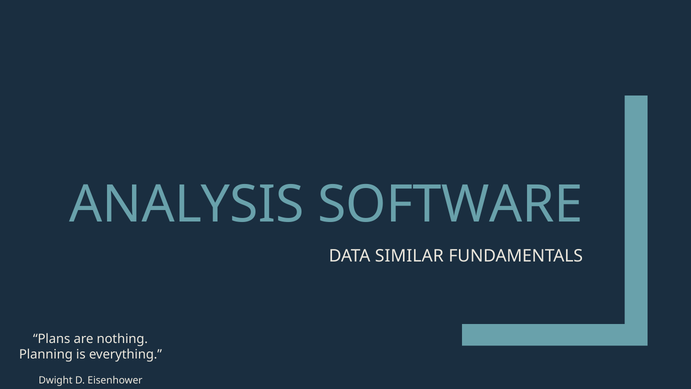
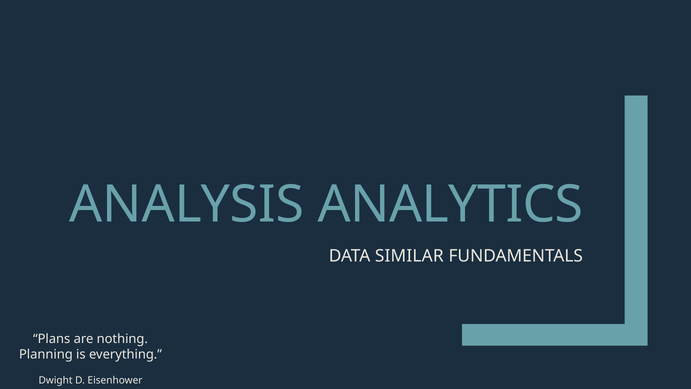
SOFTWARE: SOFTWARE -> ANALYTICS (451, 205)
